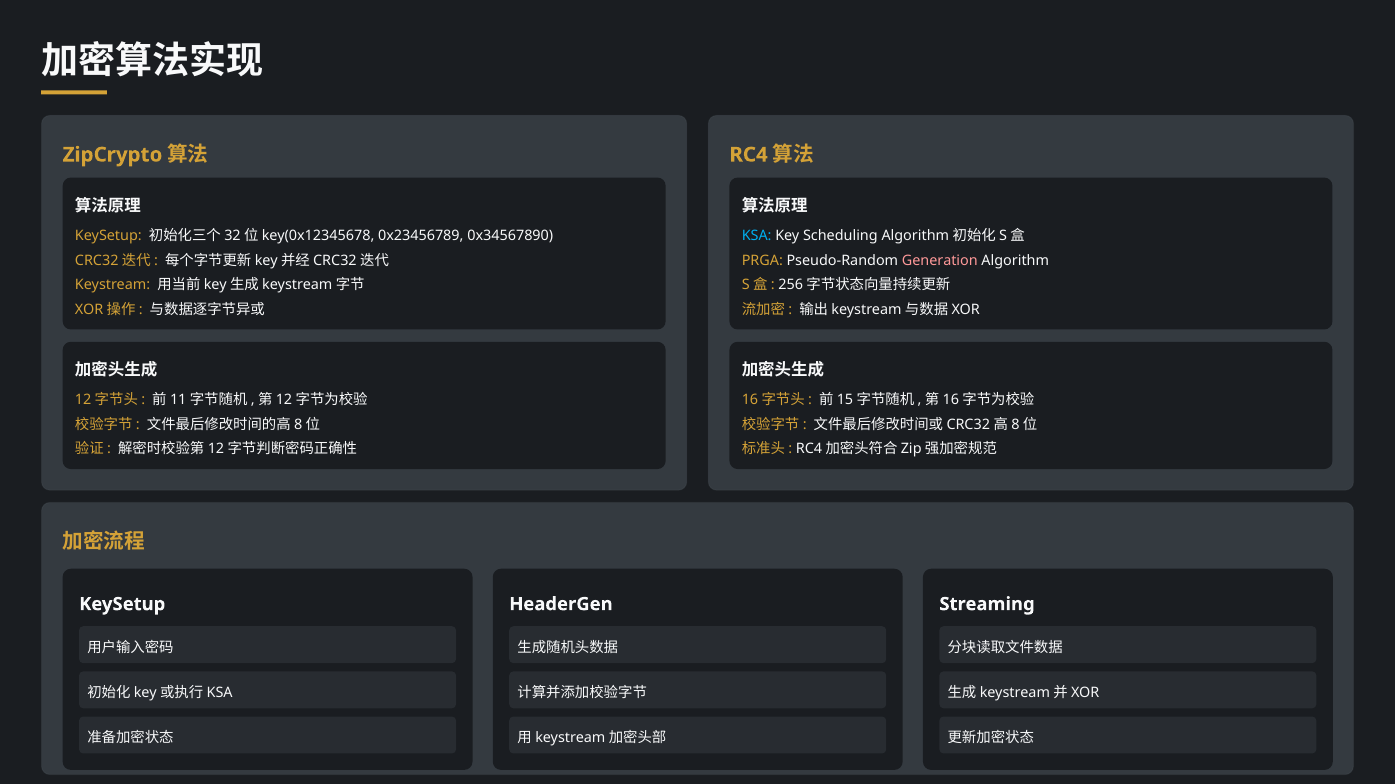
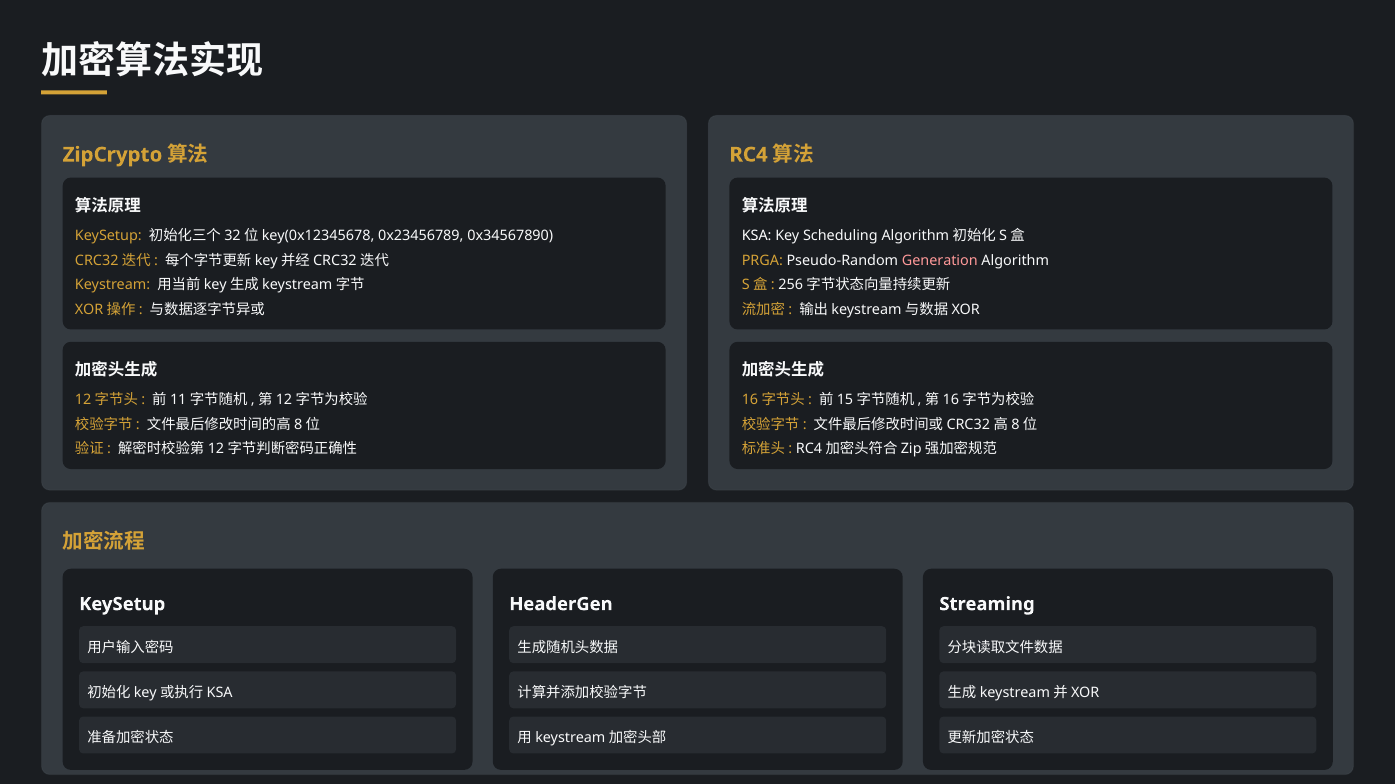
KSA colour: light blue -> white (757, 236)
